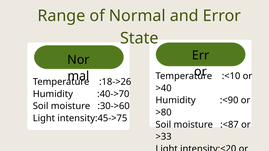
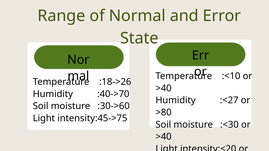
:<90: :<90 -> :<27 (229, 101)
:<87: :<87 -> :<30 (229, 125)
>33: >33 -> >40 (164, 137)
